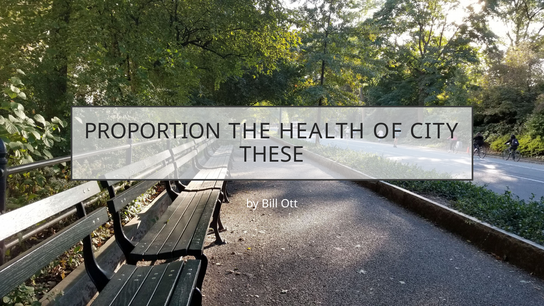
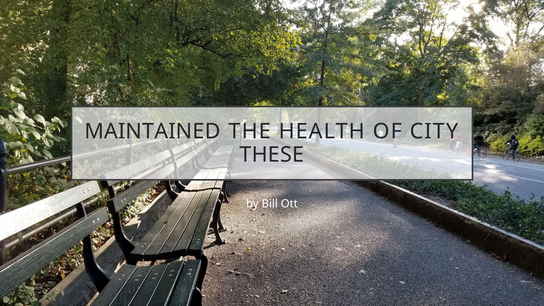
PROPORTION: PROPORTION -> MAINTAINED (152, 131)
